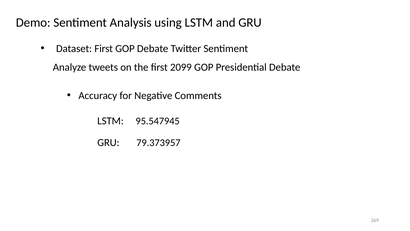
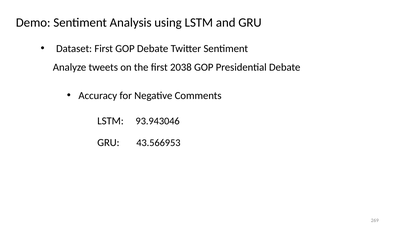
2099: 2099 -> 2038 (181, 67)
95.547945: 95.547945 -> 93.943046 (158, 121)
79.373957: 79.373957 -> 43.566953 (158, 143)
